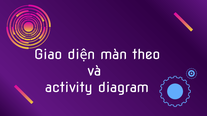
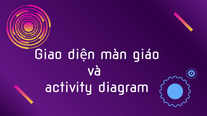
theo: theo -> giáo (146, 55)
